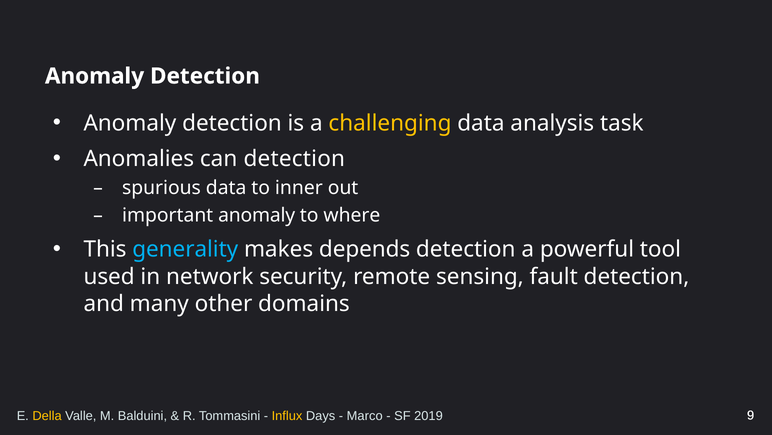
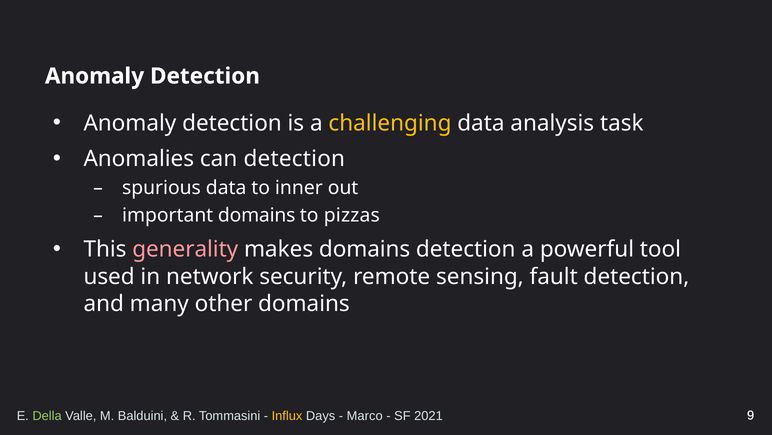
important anomaly: anomaly -> domains (257, 215)
where: where -> pizzas (352, 215)
generality colour: light blue -> pink (185, 249)
makes depends: depends -> domains (365, 249)
Della colour: yellow -> light green (47, 415)
2019: 2019 -> 2021 (428, 415)
